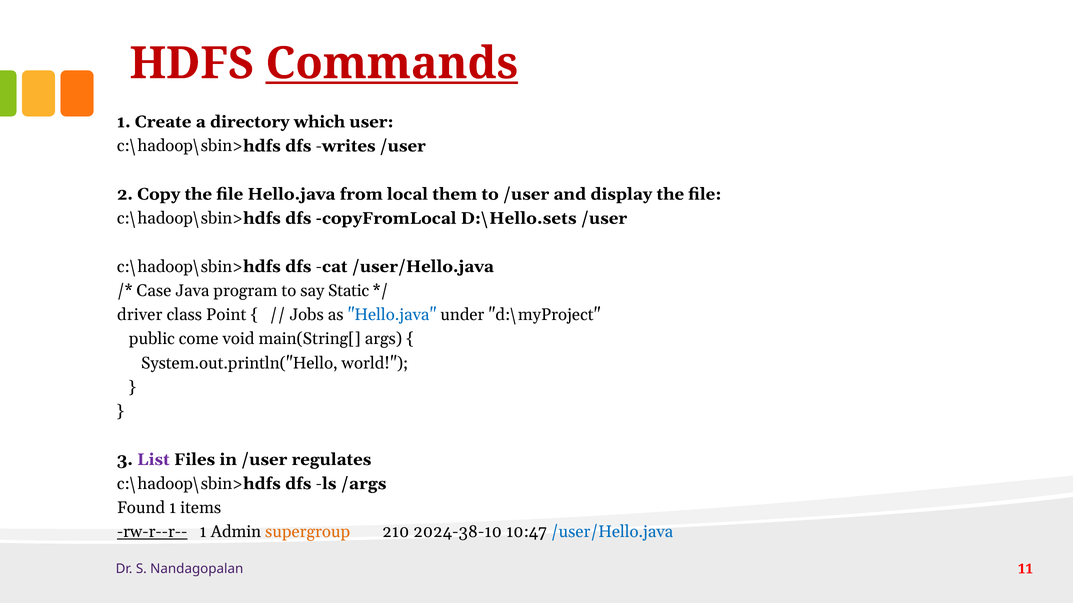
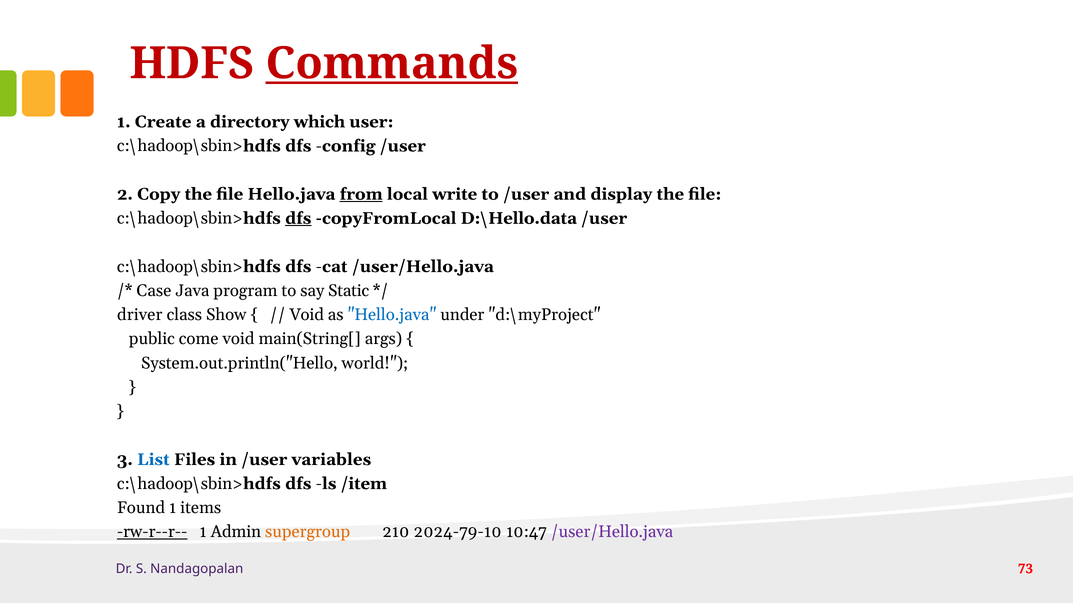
writes: writes -> config (346, 146)
from underline: none -> present (361, 194)
them: them -> write (455, 194)
dfs underline: none -> present (298, 219)
D:\Hello.sets: D:\Hello.sets -> D:\Hello.data (519, 219)
Point: Point -> Show (226, 315)
Jobs: Jobs -> Void (307, 315)
List colour: purple -> blue (153, 460)
regulates: regulates -> variables (331, 460)
/args: /args -> /item (364, 484)
2024-38-10: 2024-38-10 -> 2024-79-10 (458, 532)
/user/Hello.java colour: blue -> purple (612, 532)
11: 11 -> 73 (1025, 570)
